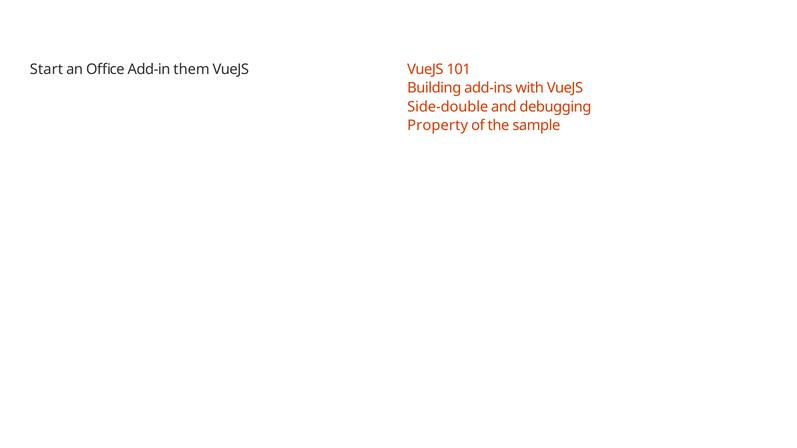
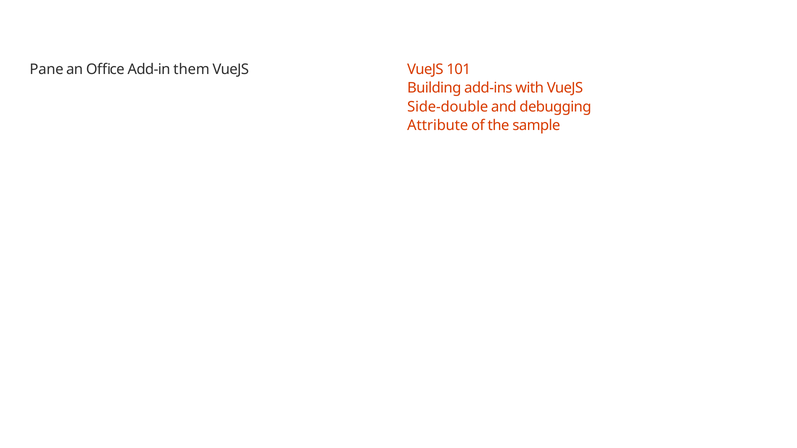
Start: Start -> Pane (47, 69)
Property: Property -> Attribute (438, 126)
